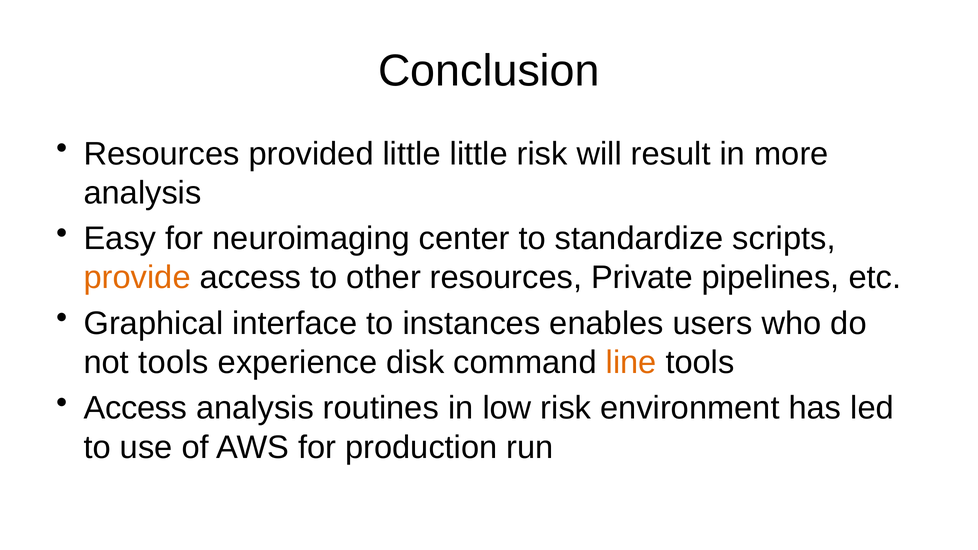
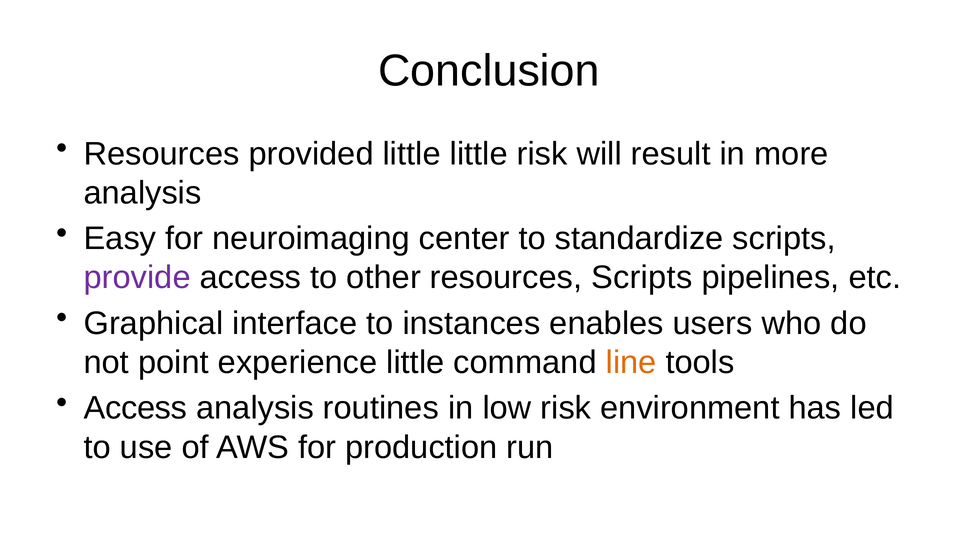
provide colour: orange -> purple (137, 278)
resources Private: Private -> Scripts (642, 278)
not tools: tools -> point (173, 363)
experience disk: disk -> little (415, 363)
